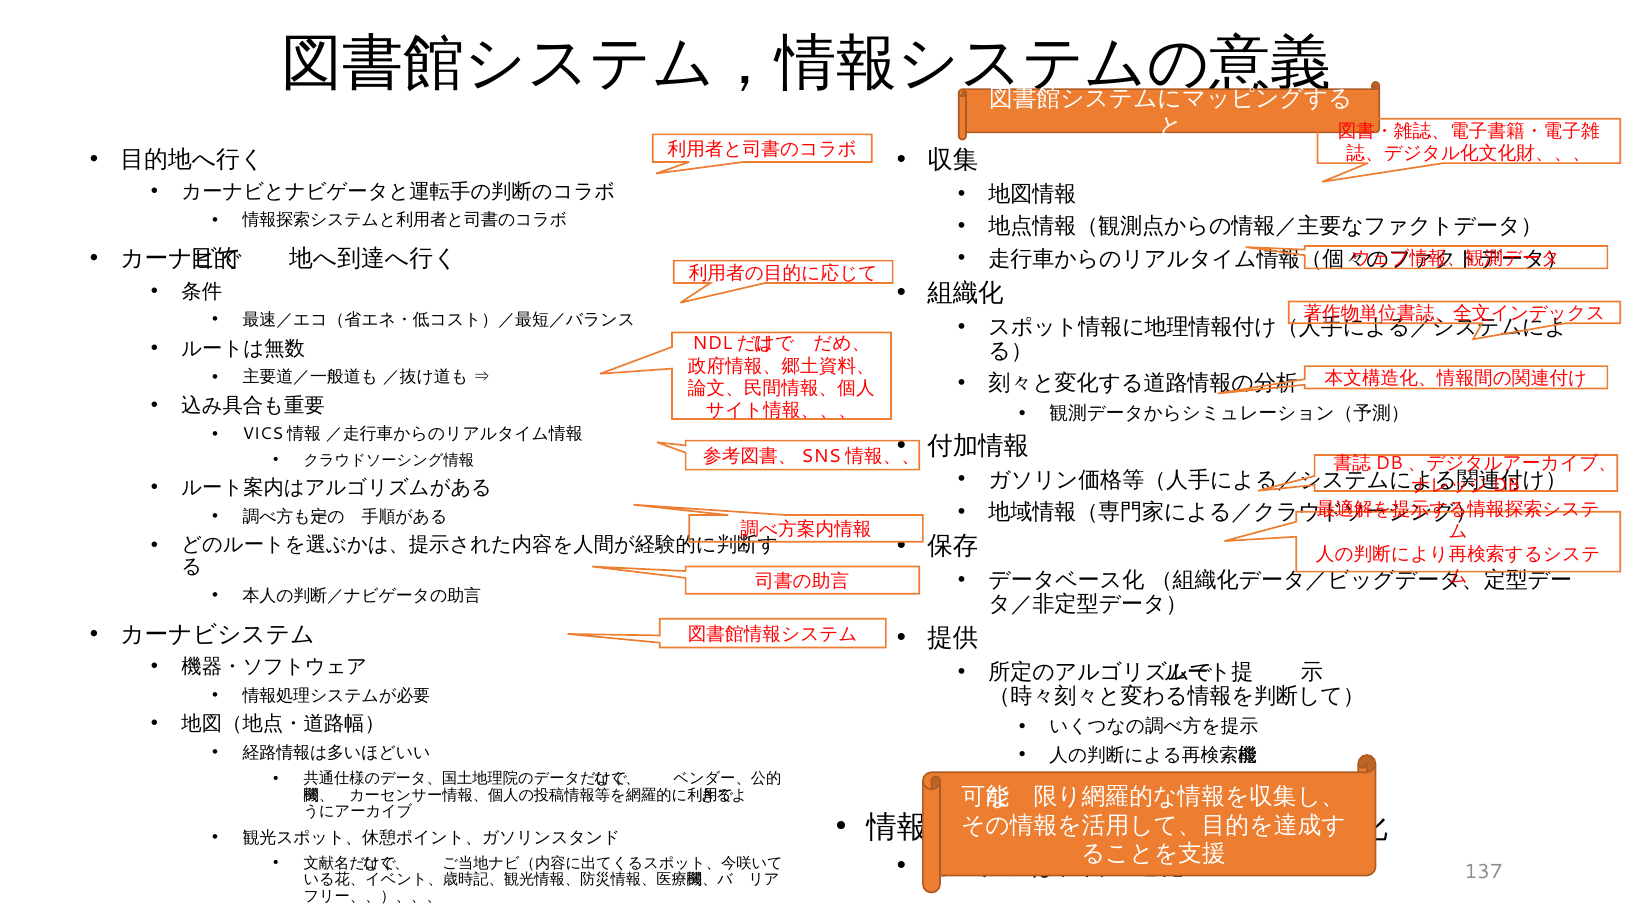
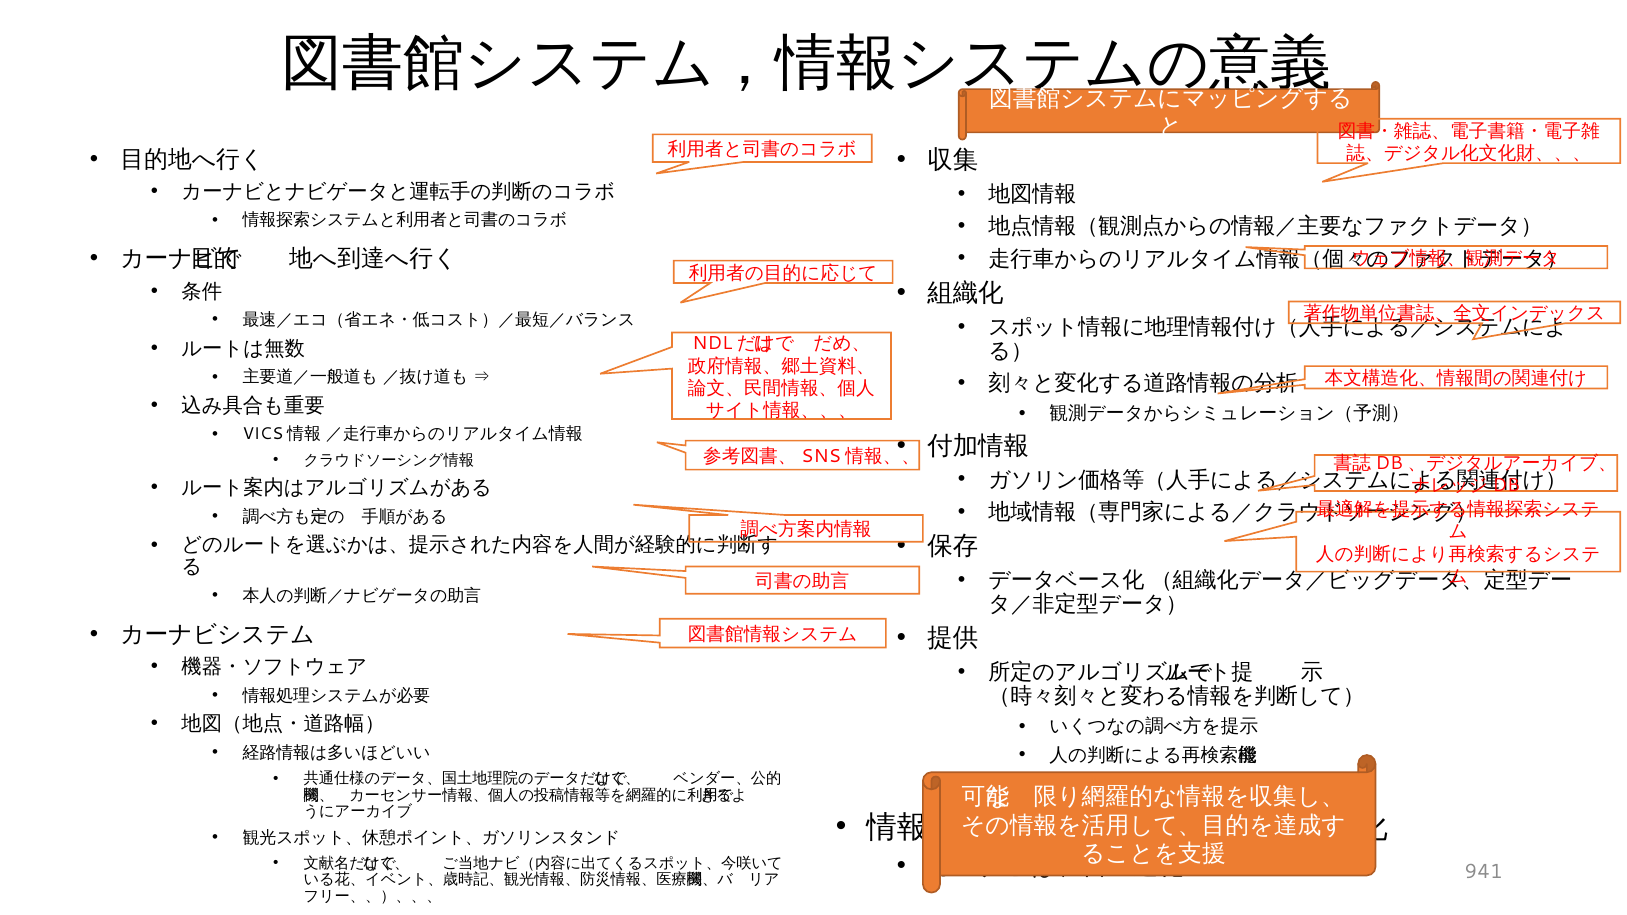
137: 137 -> 941 (1484, 872)
